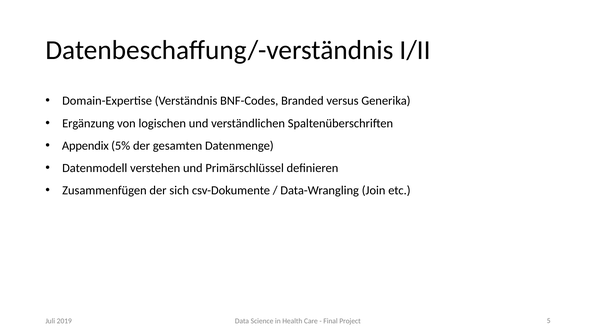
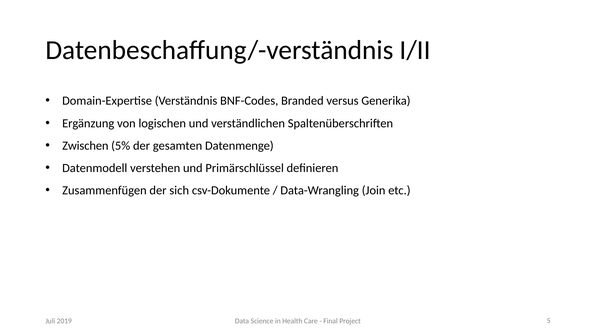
Appendix: Appendix -> Zwischen (85, 145)
